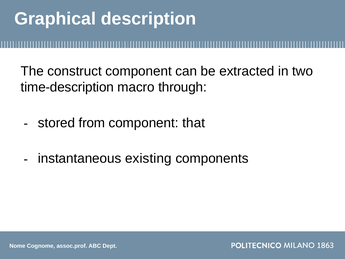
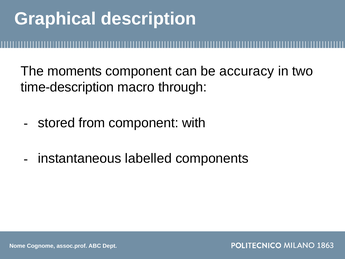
construct: construct -> moments (75, 71)
extracted: extracted -> accuracy (247, 71)
that: that -> with (194, 123)
existing: existing -> labelled (148, 158)
